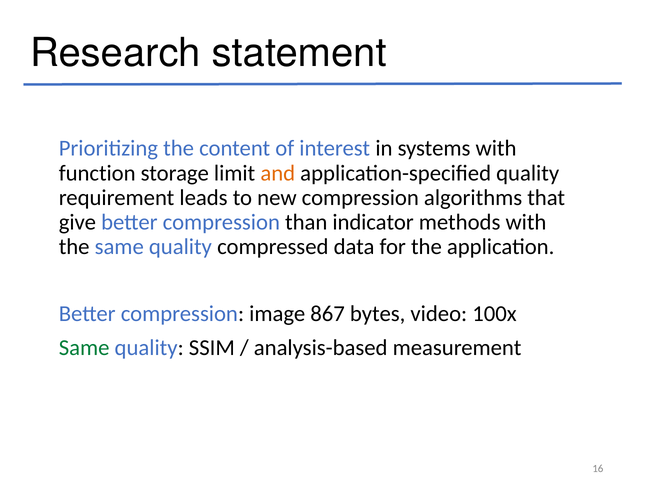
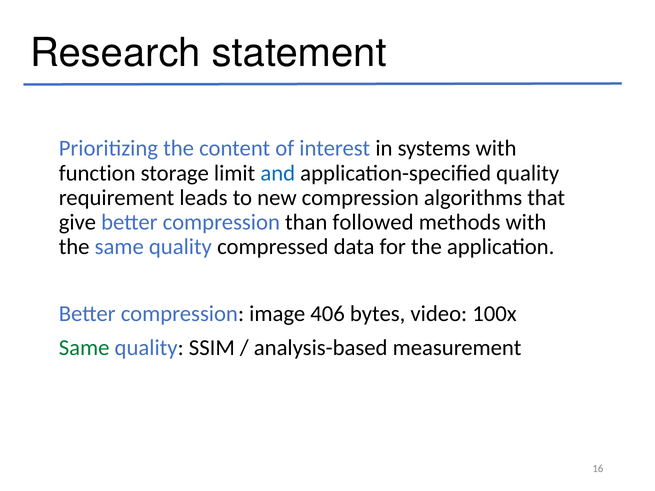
and colour: orange -> blue (278, 173)
indicator: indicator -> followed (373, 222)
867: 867 -> 406 (328, 314)
